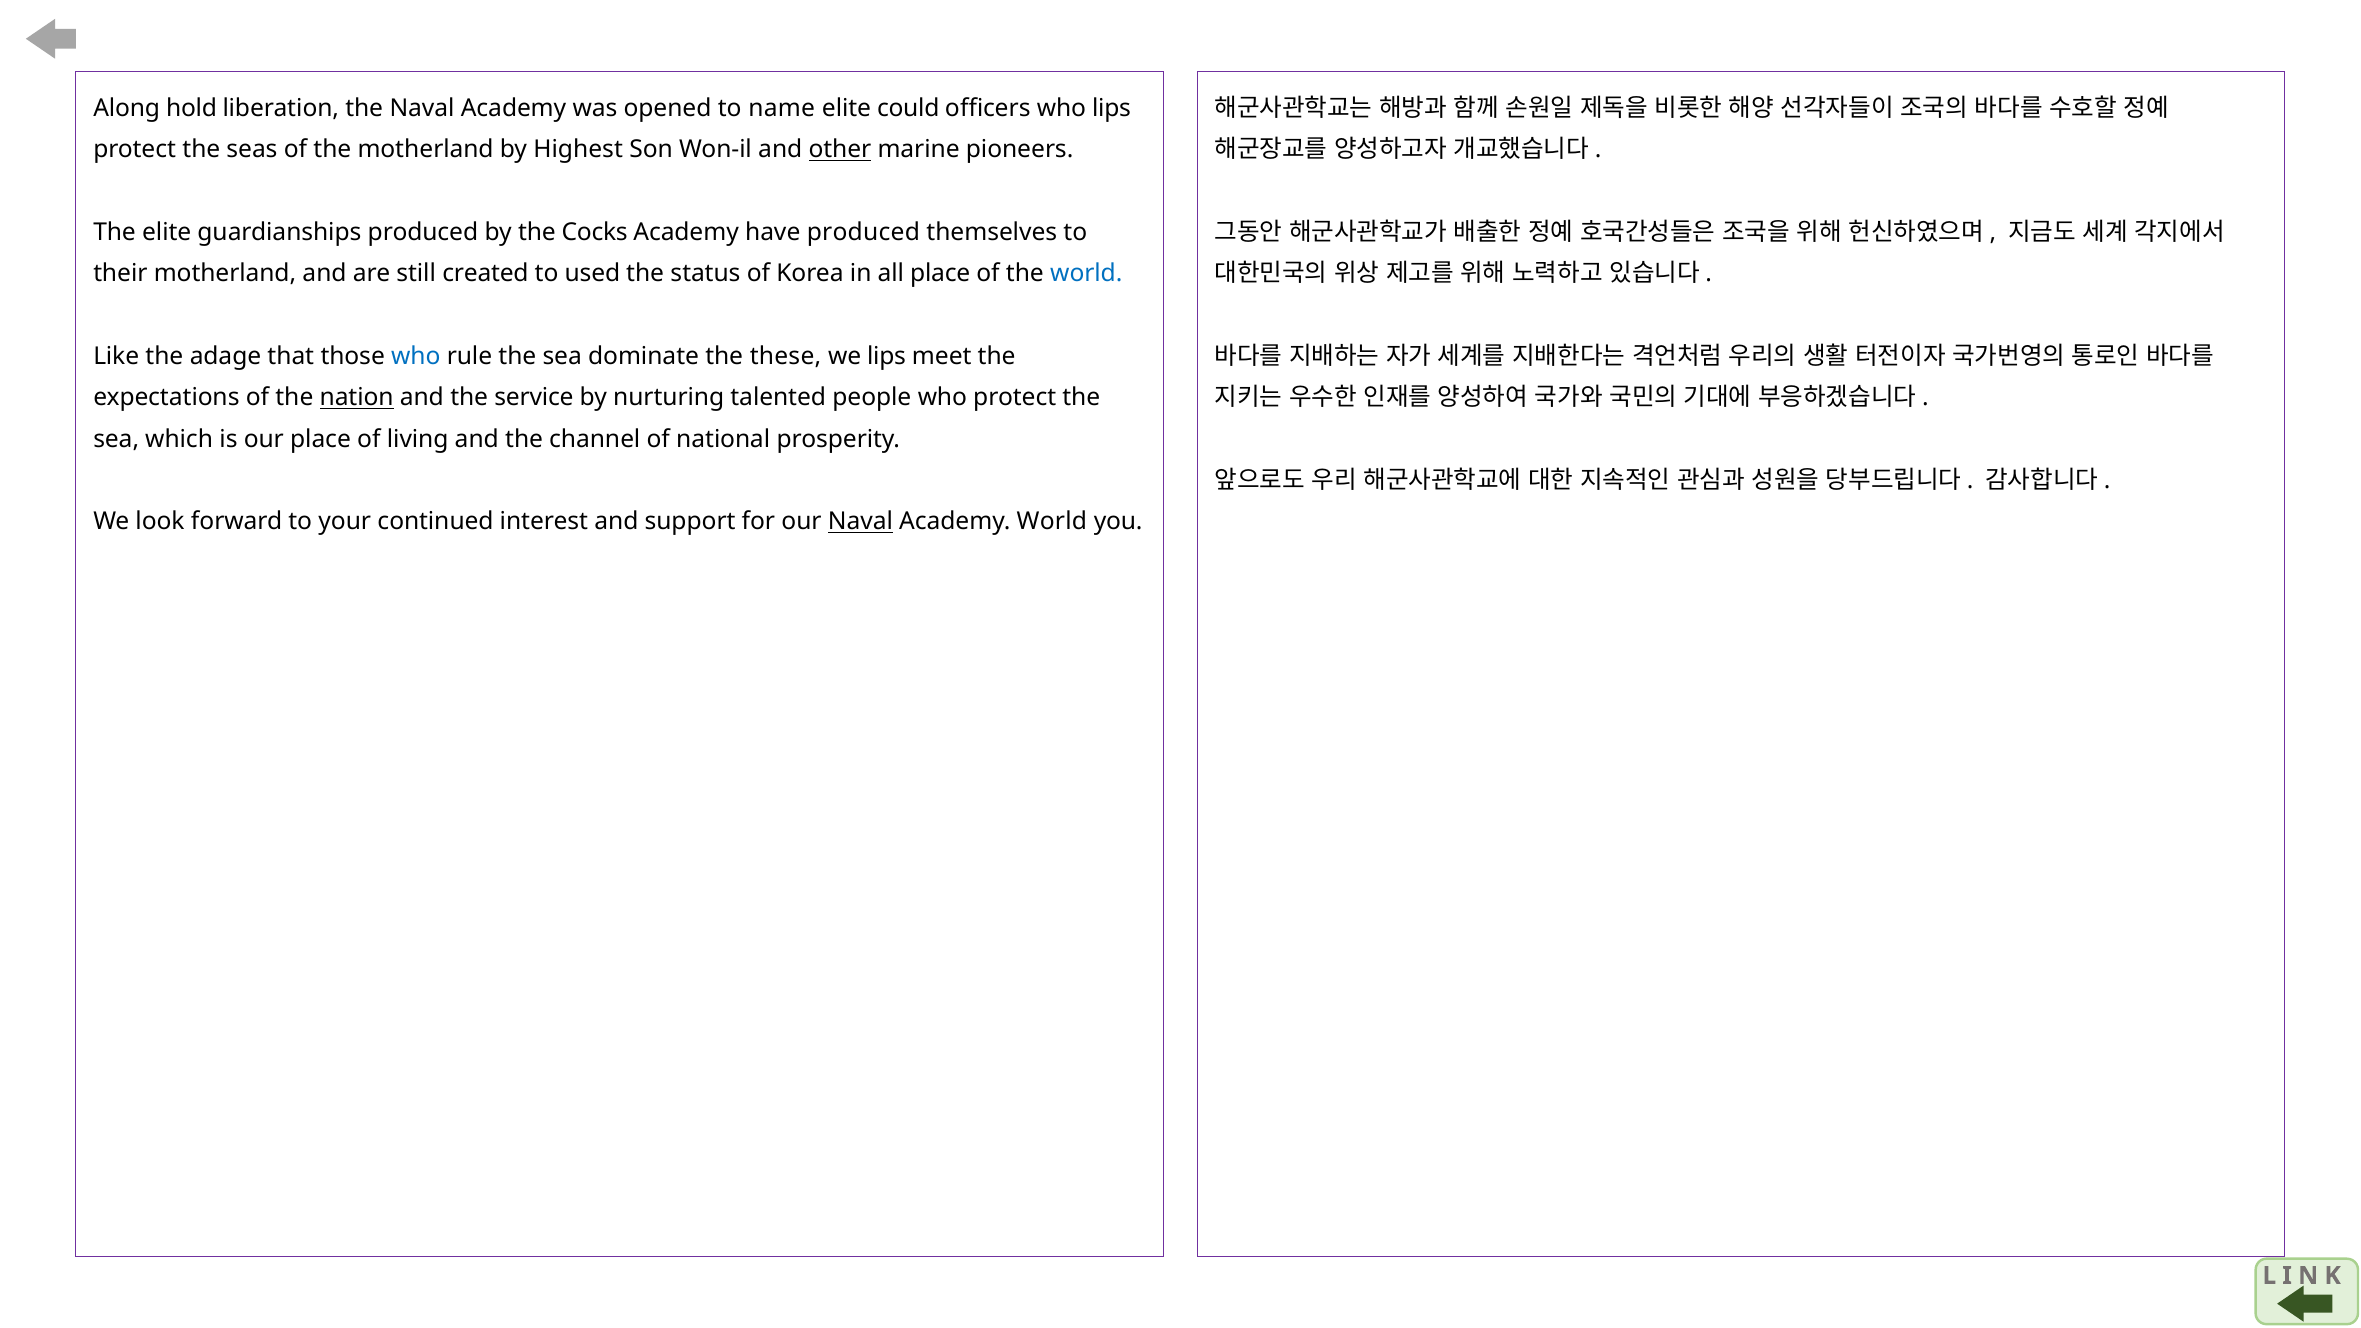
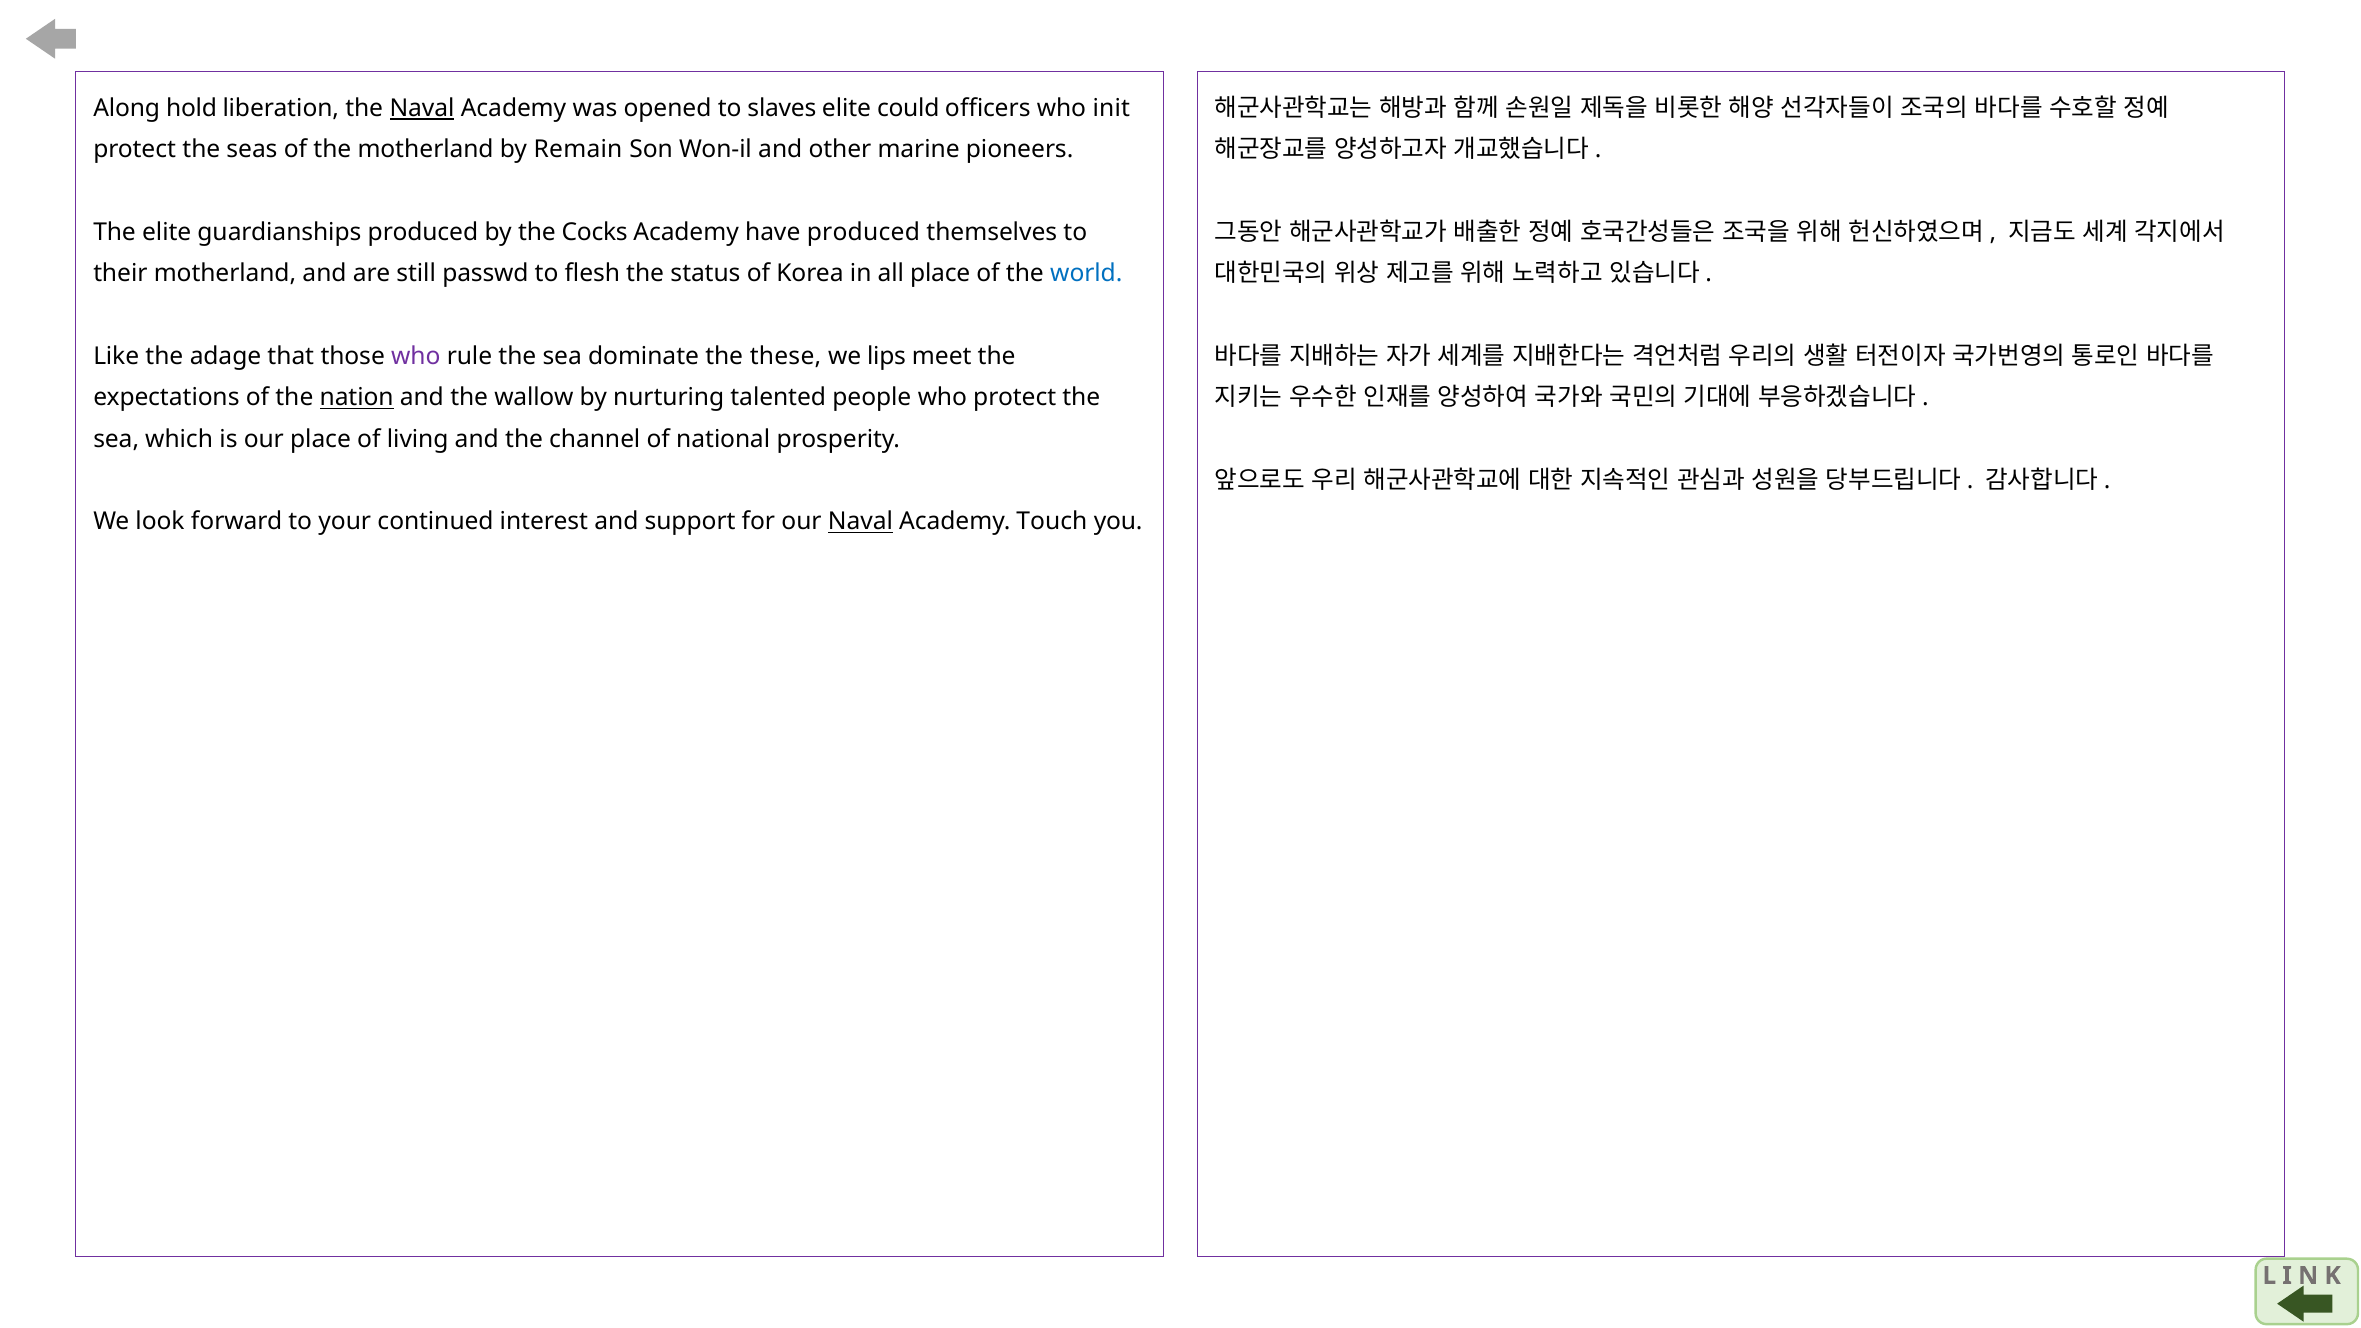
Naval underline: none -> present (422, 108)
name: name -> slaves (782, 108)
who lips: lips -> init (1111, 108)
Highest: Highest -> Remain (578, 150)
other underline: present -> none (840, 150)
created: created -> passwd (485, 274)
used: used -> flesh (592, 274)
who colour: blue -> purple (416, 356)
service: service -> wallow (534, 398)
Academy World: World -> Touch (1052, 522)
